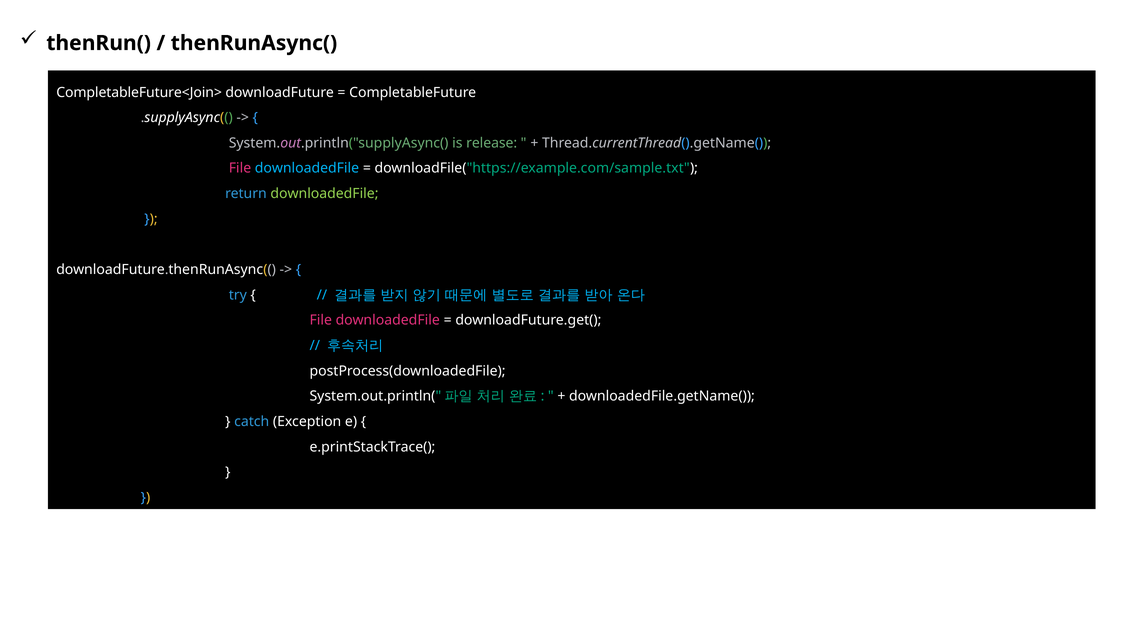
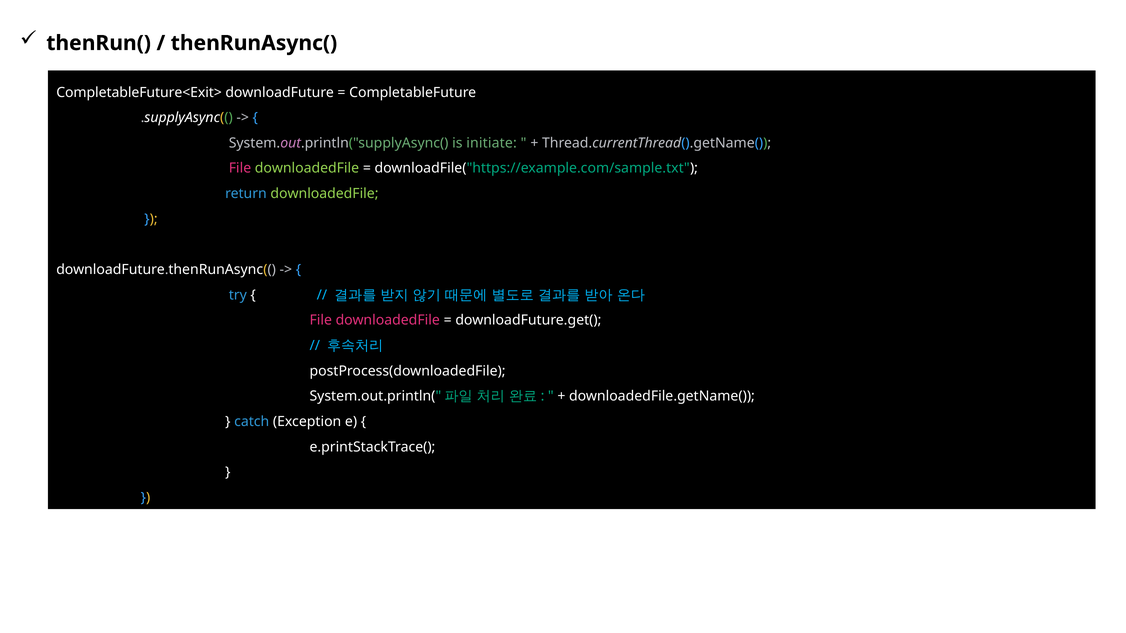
CompletableFuture<Join>: CompletableFuture<Join> -> CompletableFuture<Exit> (139, 92)
release: release -> initiate (492, 143)
downloadedFile colour: light blue -> light green (307, 168)
